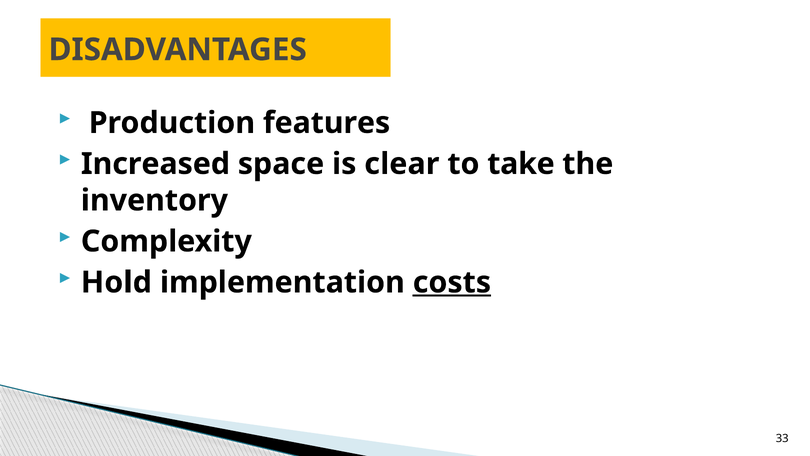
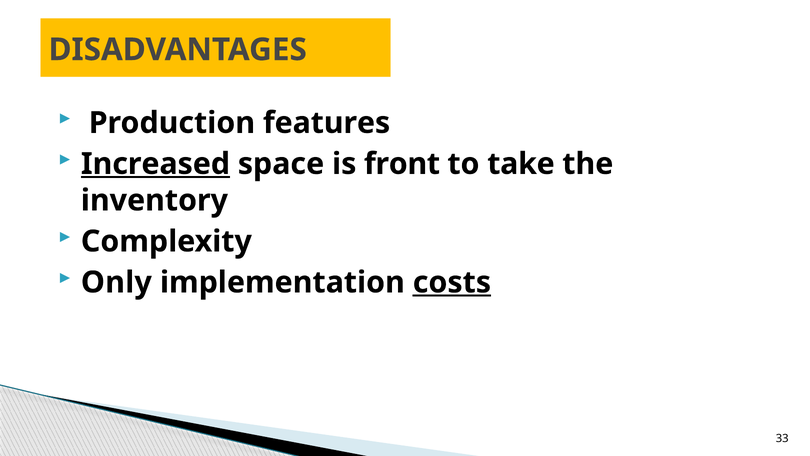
Increased underline: none -> present (155, 164)
clear: clear -> front (402, 164)
Hold: Hold -> Only (116, 282)
